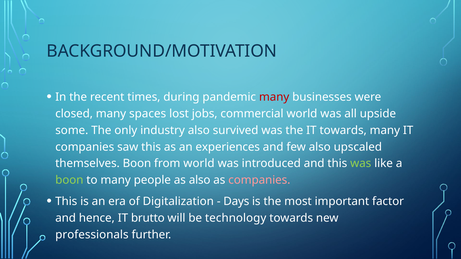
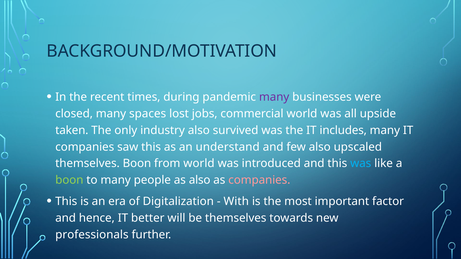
many colour: red -> purple (274, 97)
some: some -> taken (72, 130)
IT towards: towards -> includes (343, 130)
experiences: experiences -> understand (228, 147)
was colour: light green -> light blue (361, 164)
Days: Days -> With (236, 202)
brutto: brutto -> better (148, 218)
be technology: technology -> themselves (236, 218)
